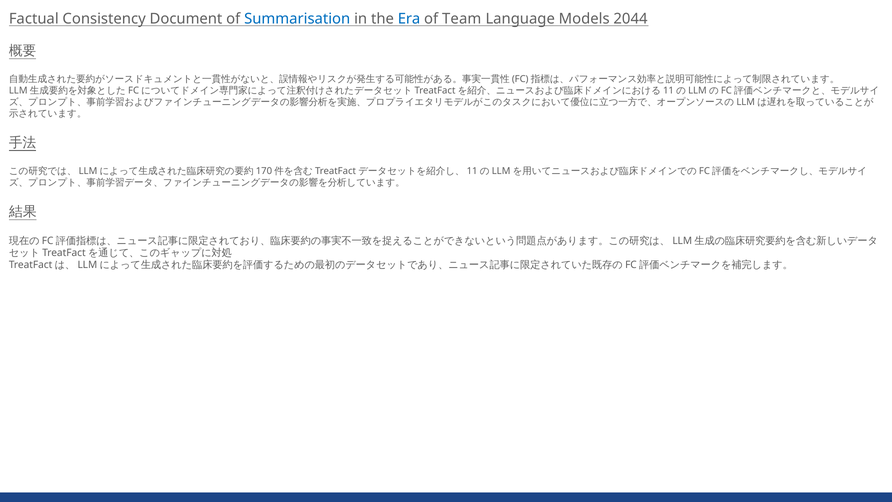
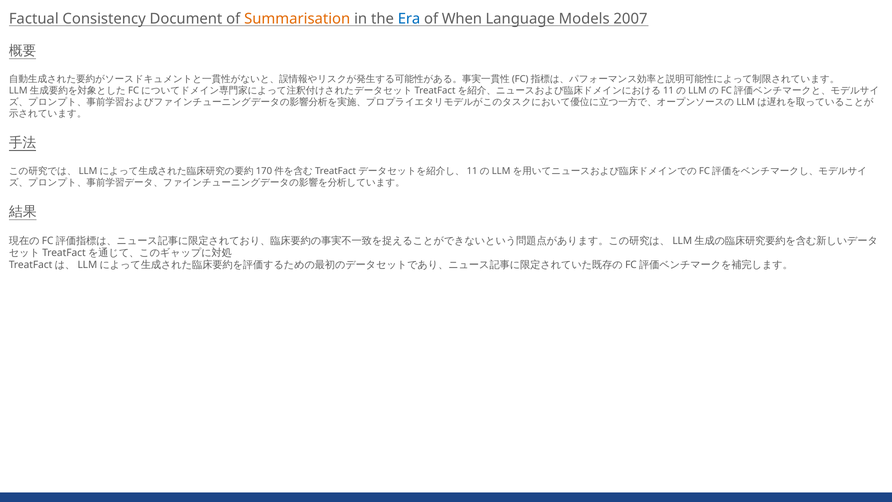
Summarisation colour: blue -> orange (297, 19)
Team: Team -> When (462, 19)
2044: 2044 -> 2007 (631, 19)
